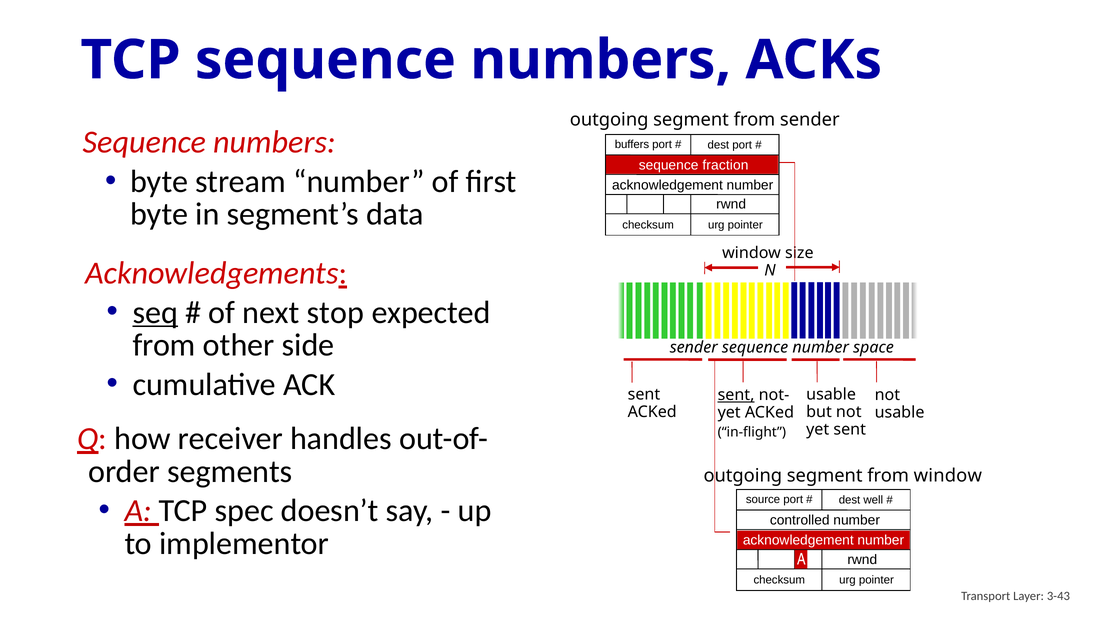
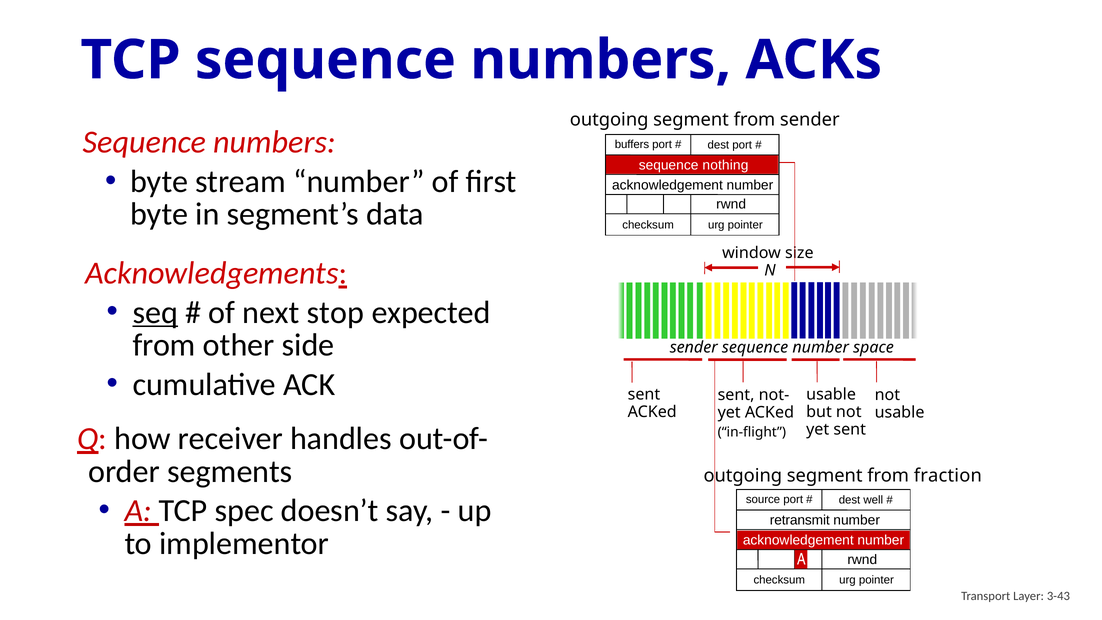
fraction: fraction -> nothing (725, 165)
sent underline: present -> none (736, 395)
from window: window -> fraction (948, 476)
controlled: controlled -> retransmit (800, 520)
